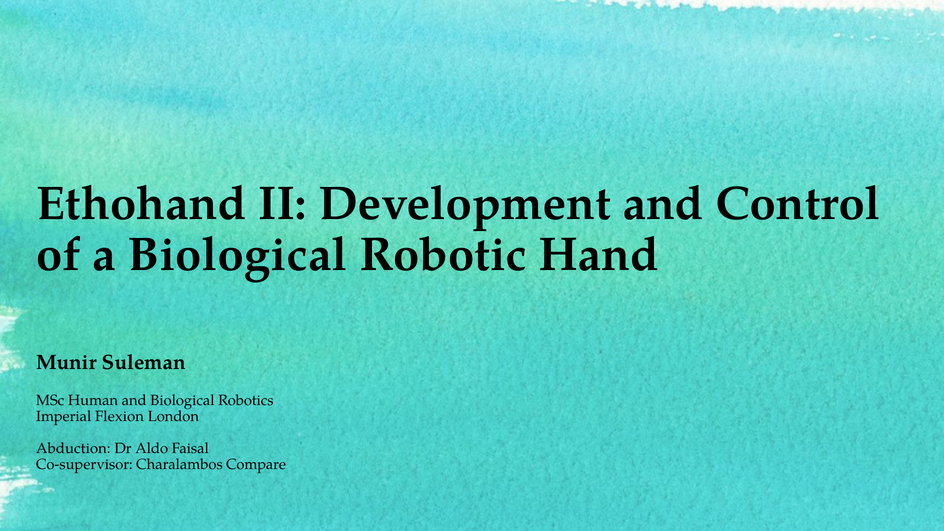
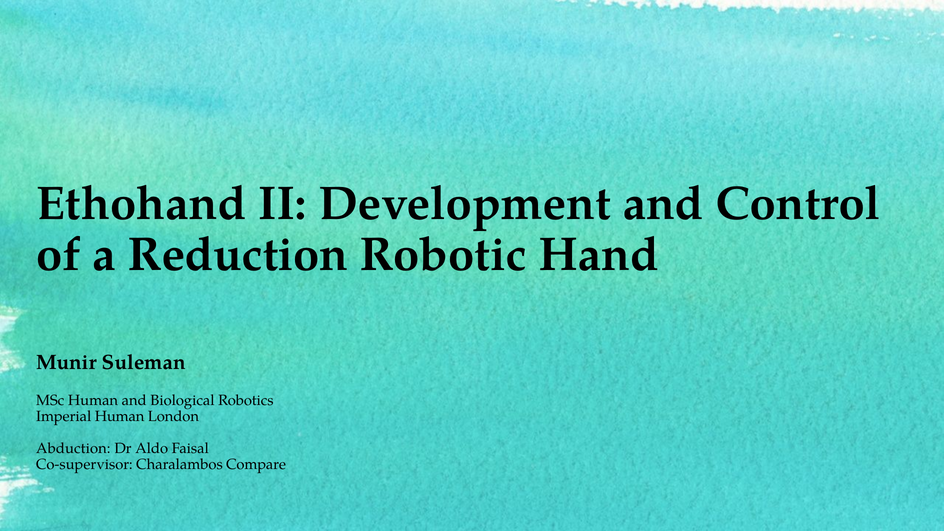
a Biological: Biological -> Reduction (238, 255)
Imperial Flexion: Flexion -> Human (120, 417)
